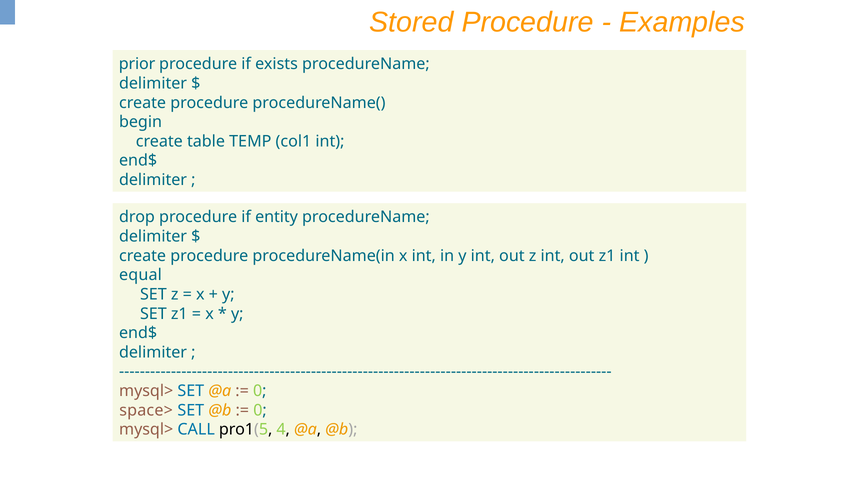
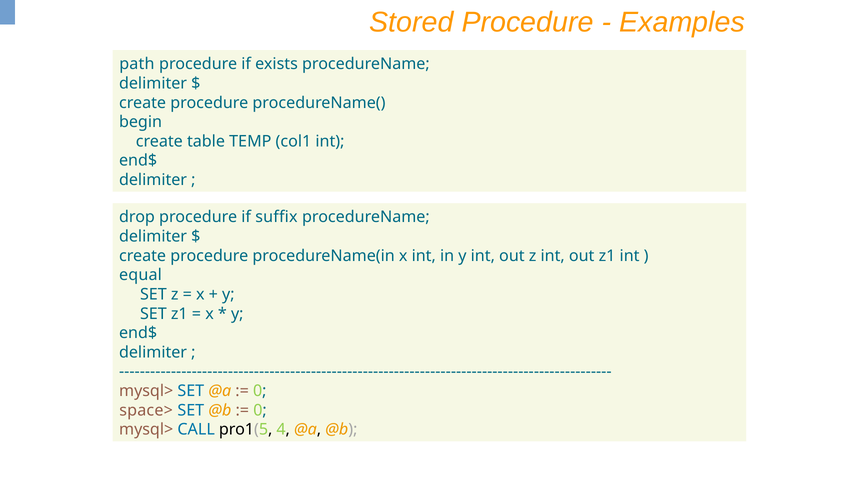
prior: prior -> path (137, 64)
entity: entity -> suffix (276, 217)
